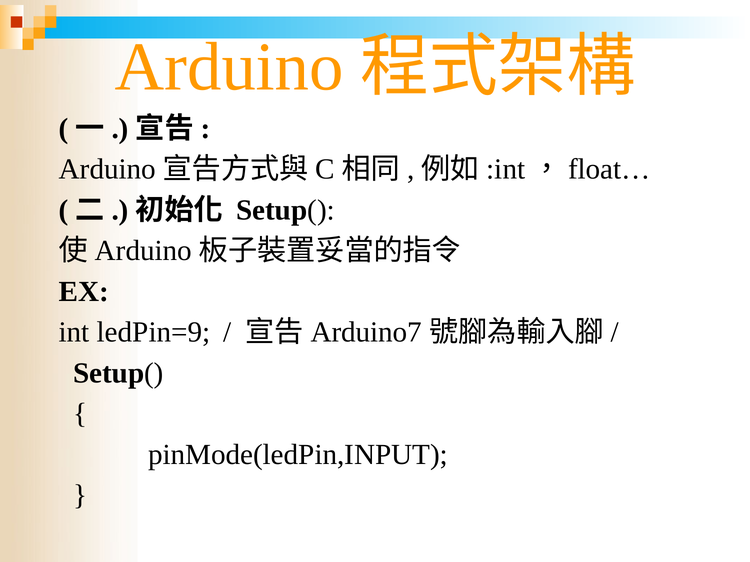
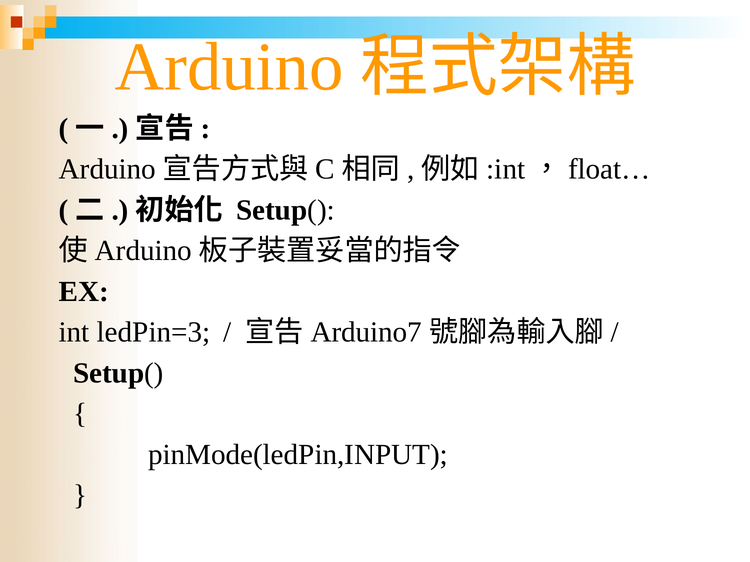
ledPin=9: ledPin=9 -> ledPin=3 (153, 333)
